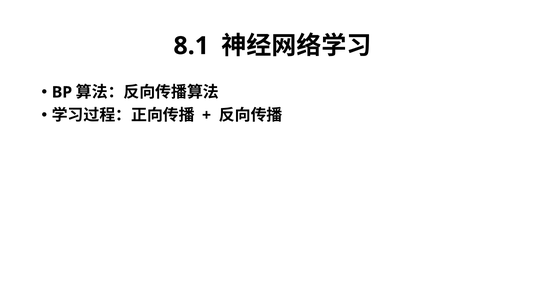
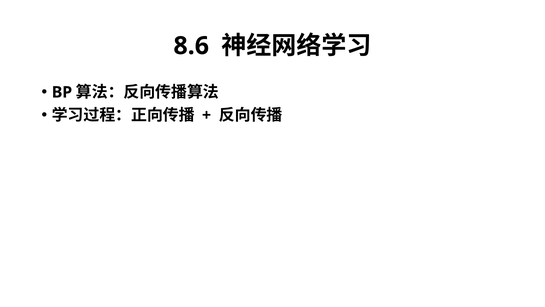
8.1: 8.1 -> 8.6 (191, 46)
